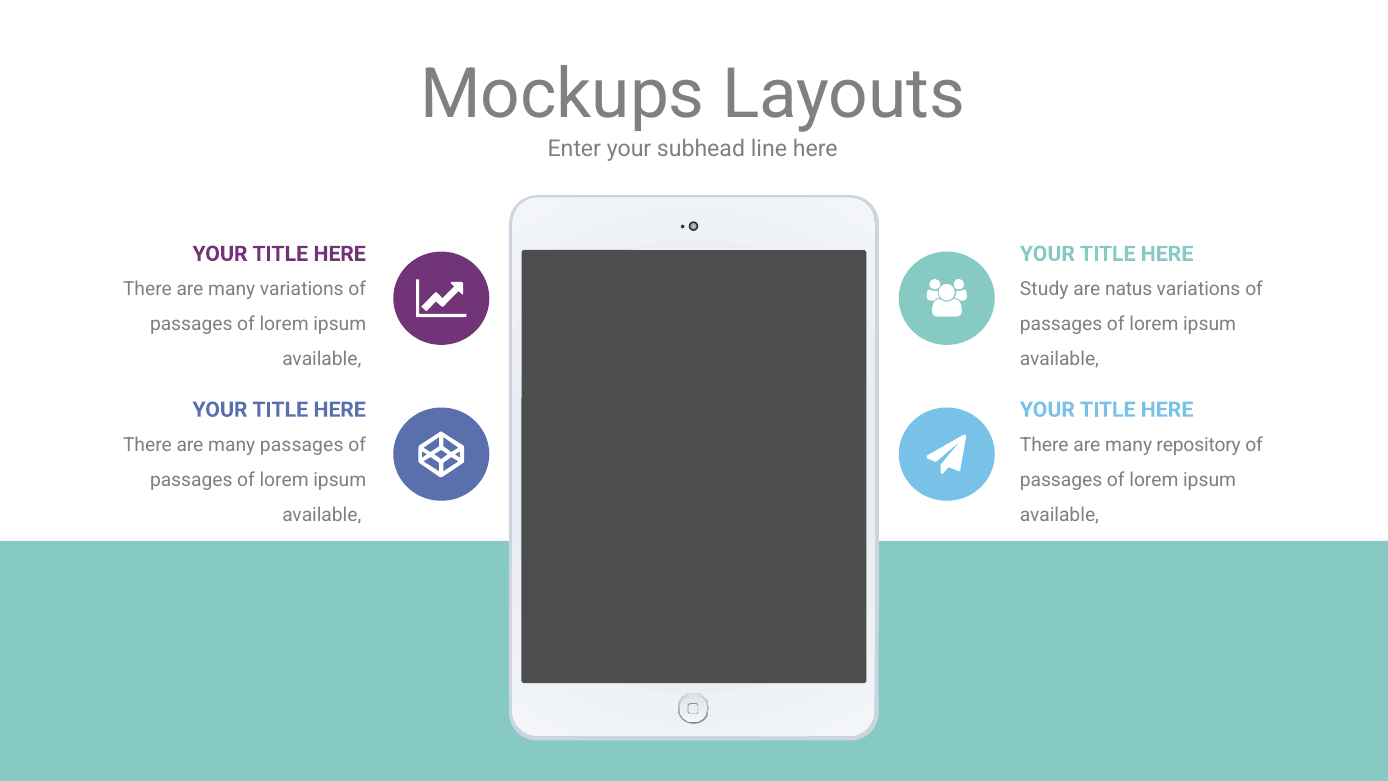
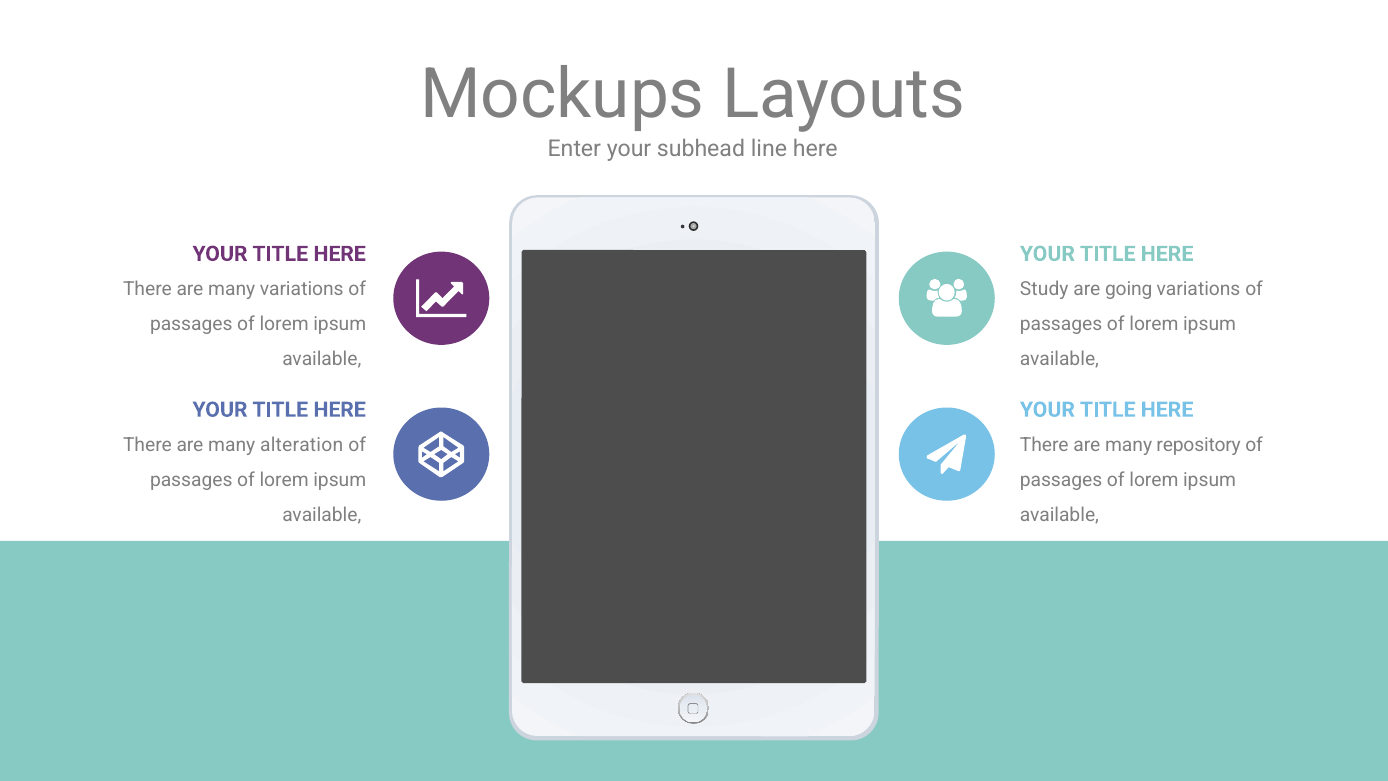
natus: natus -> going (1129, 290)
many passages: passages -> alteration (302, 445)
